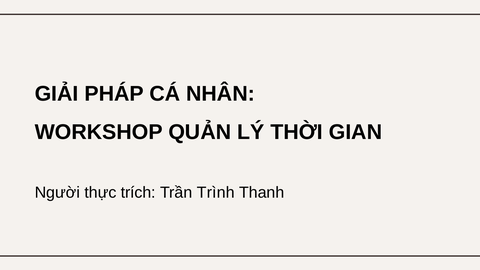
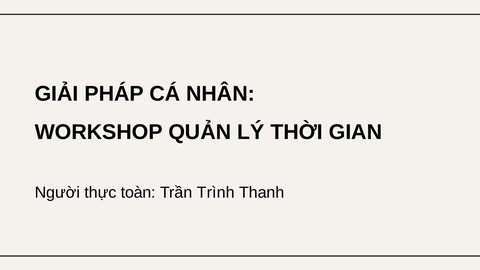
trích: trích -> toàn (138, 192)
